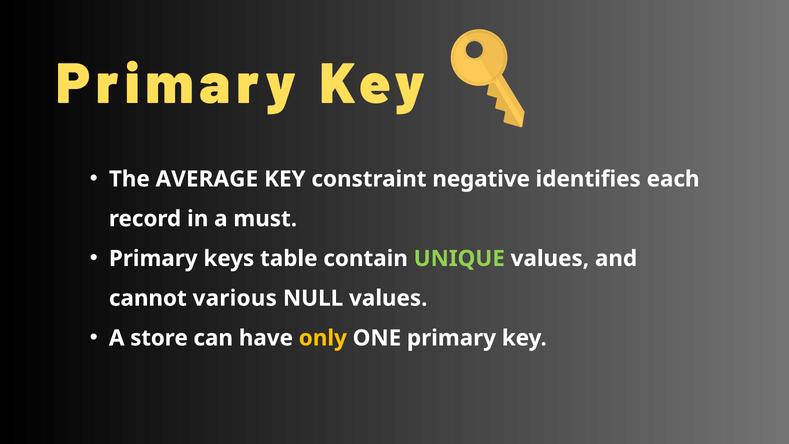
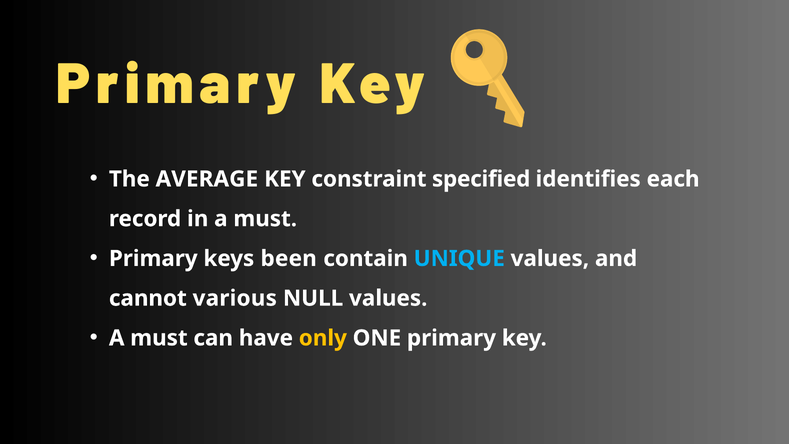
negative: negative -> specified (481, 179)
table: table -> been (289, 258)
UNIQUE colour: light green -> light blue (459, 258)
store: store -> must (159, 338)
